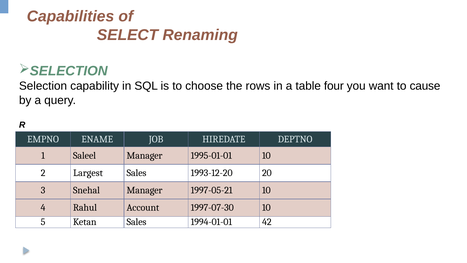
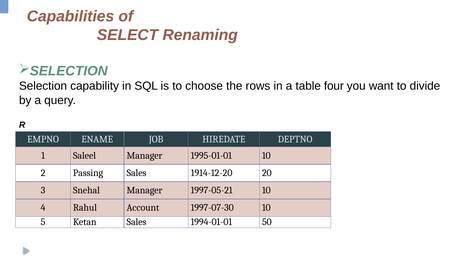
cause: cause -> divide (425, 86)
Largest: Largest -> Passing (88, 173)
1993-12-20: 1993-12-20 -> 1914-12-20 (212, 173)
42: 42 -> 50 (267, 222)
